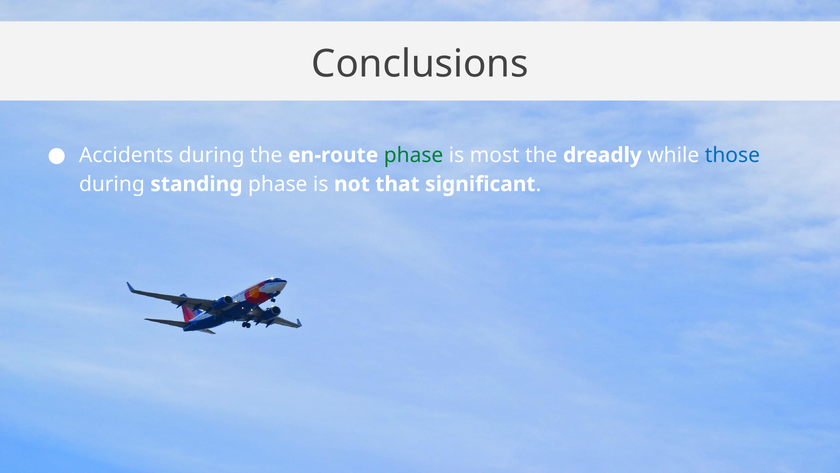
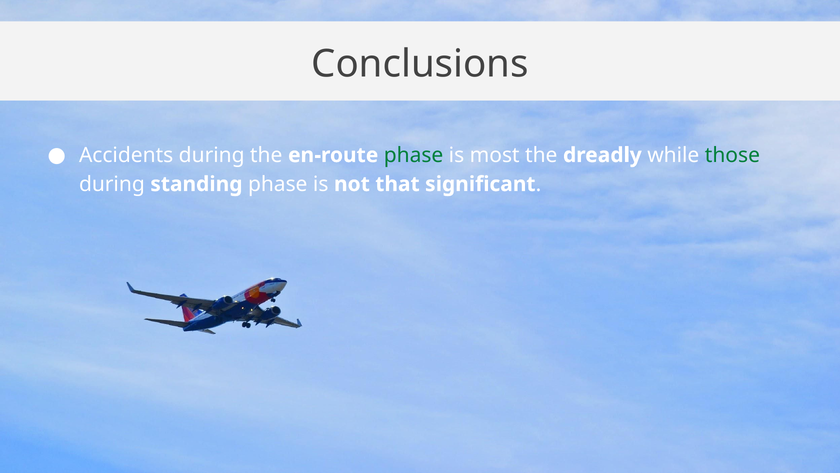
those colour: blue -> green (732, 155)
